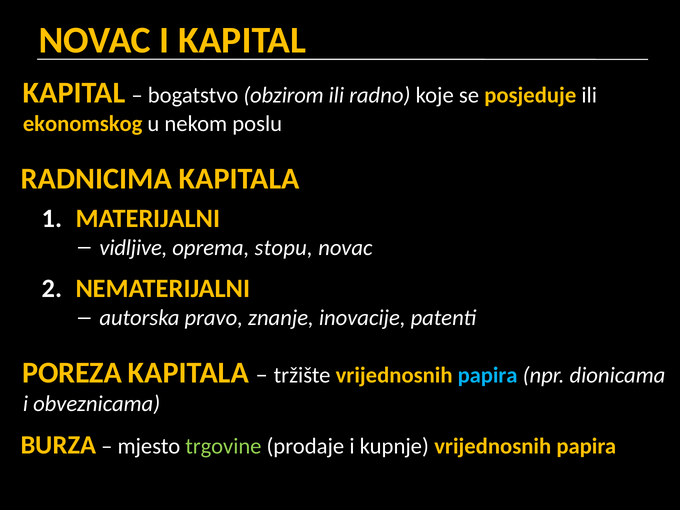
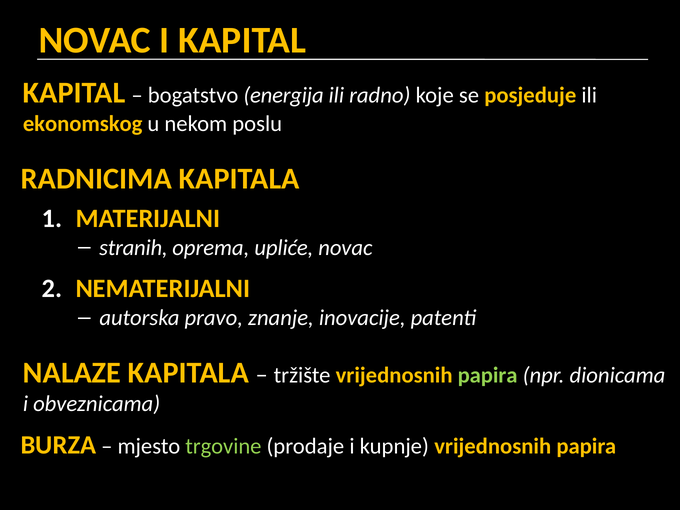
obzirom: obzirom -> energija (284, 95)
vidljive: vidljive -> stranih (133, 248)
stopu: stopu -> upliće (284, 248)
POREZA: POREZA -> NALAZE (72, 373)
papira colour: light blue -> light green (488, 375)
